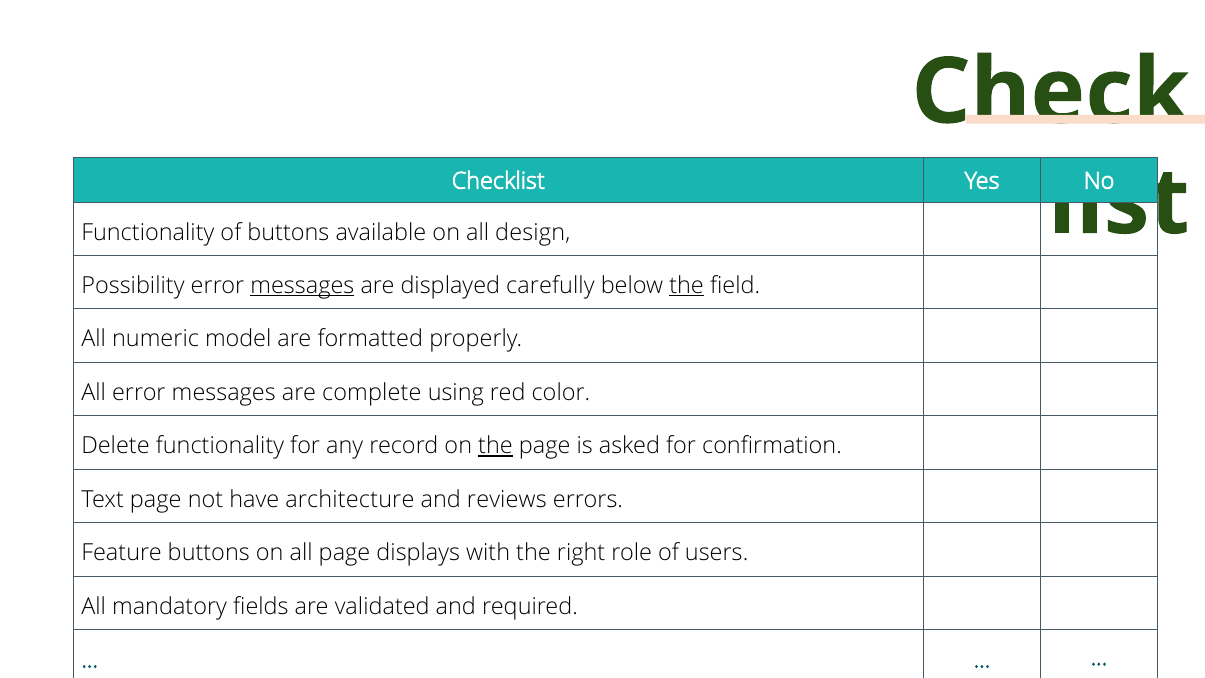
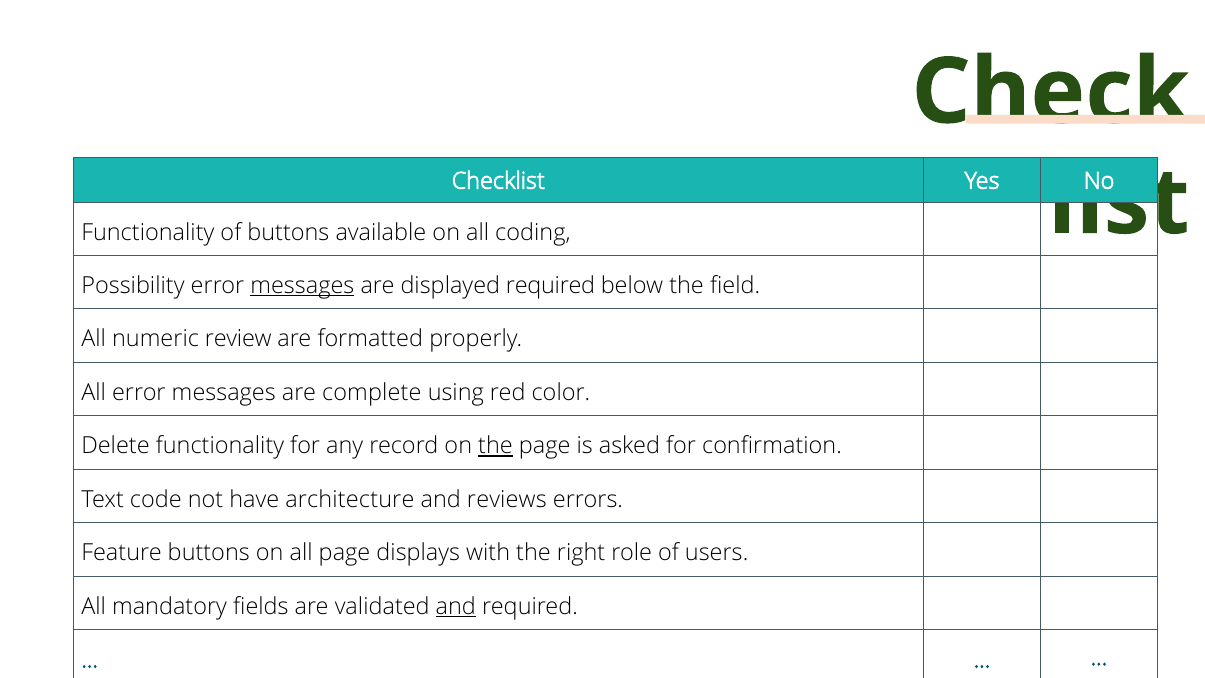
design: design -> coding (533, 232)
displayed carefully: carefully -> required (551, 286)
the underline: present -> none (687, 286)
model: model -> review (238, 339)
Text page: page -> code (156, 499)
and underline: none -> present (456, 606)
